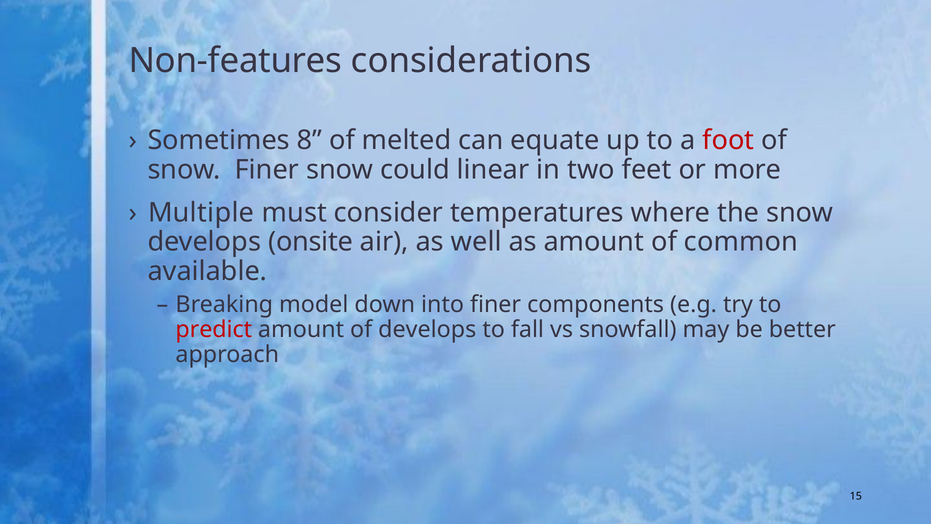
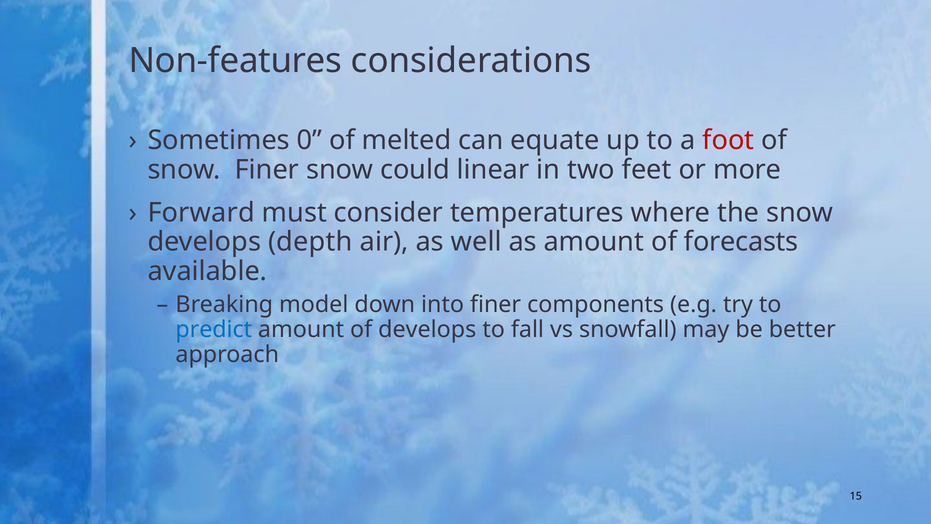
8: 8 -> 0 (309, 140)
Multiple: Multiple -> Forward (201, 212)
onsite: onsite -> depth (310, 242)
common: common -> forecasts (741, 242)
predict colour: red -> blue (214, 329)
